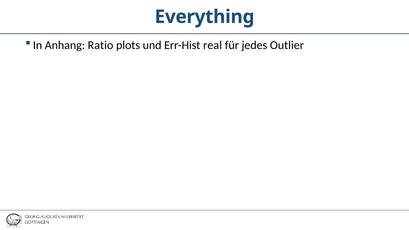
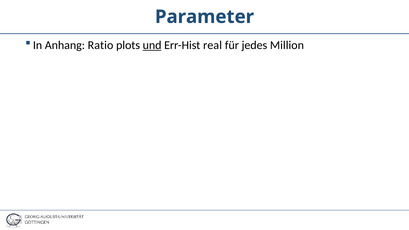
Everything: Everything -> Parameter (204, 17)
und underline: none -> present (152, 45)
Outlier: Outlier -> Million (287, 45)
